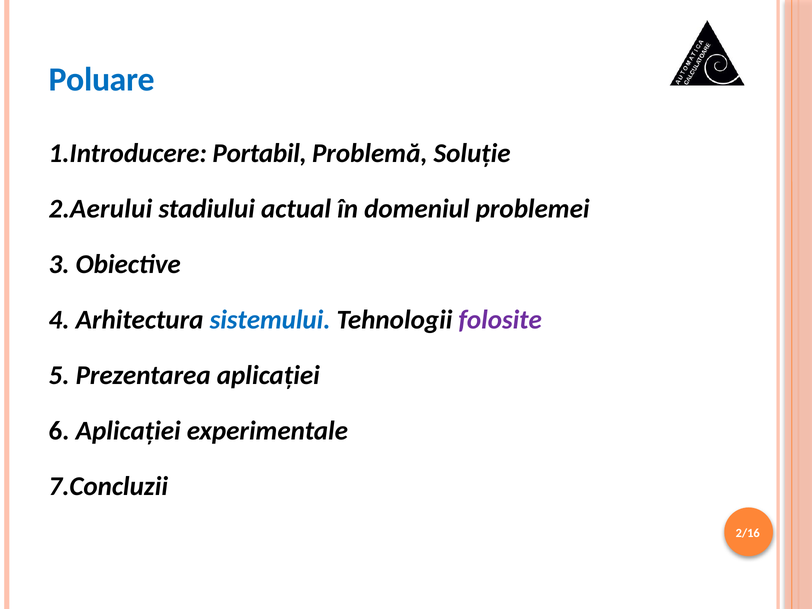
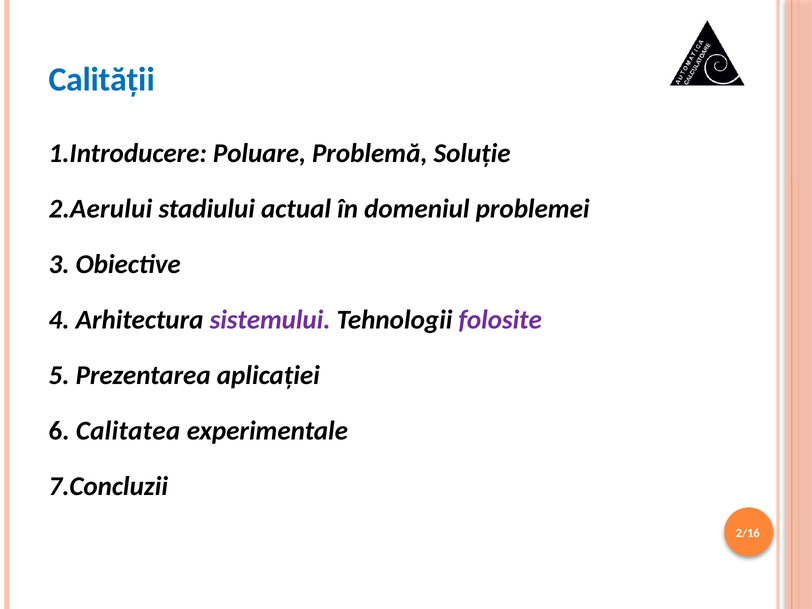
Poluare: Poluare -> Calității (102, 80)
Portabil: Portabil -> Poluare (259, 153)
sistemului colour: blue -> purple (270, 320)
6 Aplicației: Aplicației -> Calitatea (128, 431)
